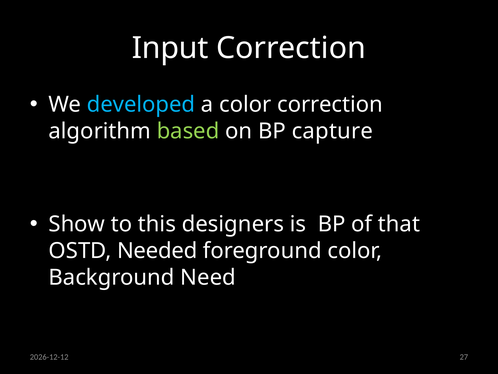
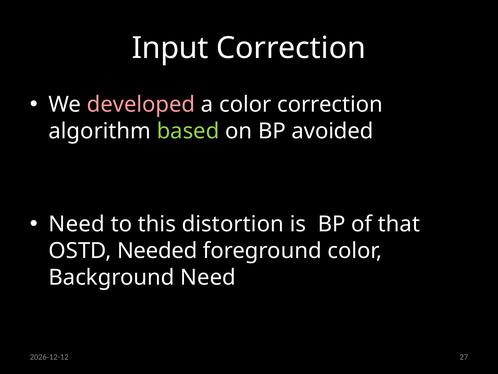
developed colour: light blue -> pink (141, 104)
capture: capture -> avoided (333, 131)
Show: Show -> Need (77, 224)
designers: designers -> distortion (233, 224)
